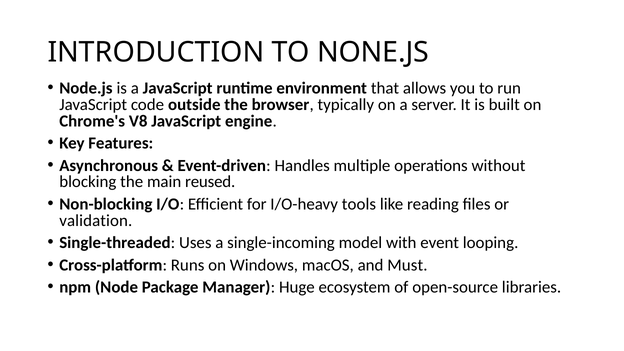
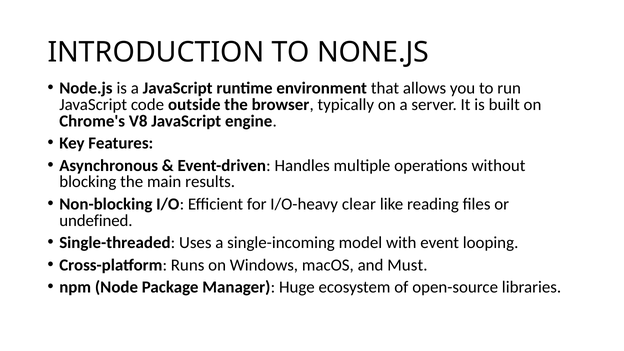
reused: reused -> results (210, 182)
tools: tools -> clear (359, 204)
validation: validation -> undefined (96, 221)
